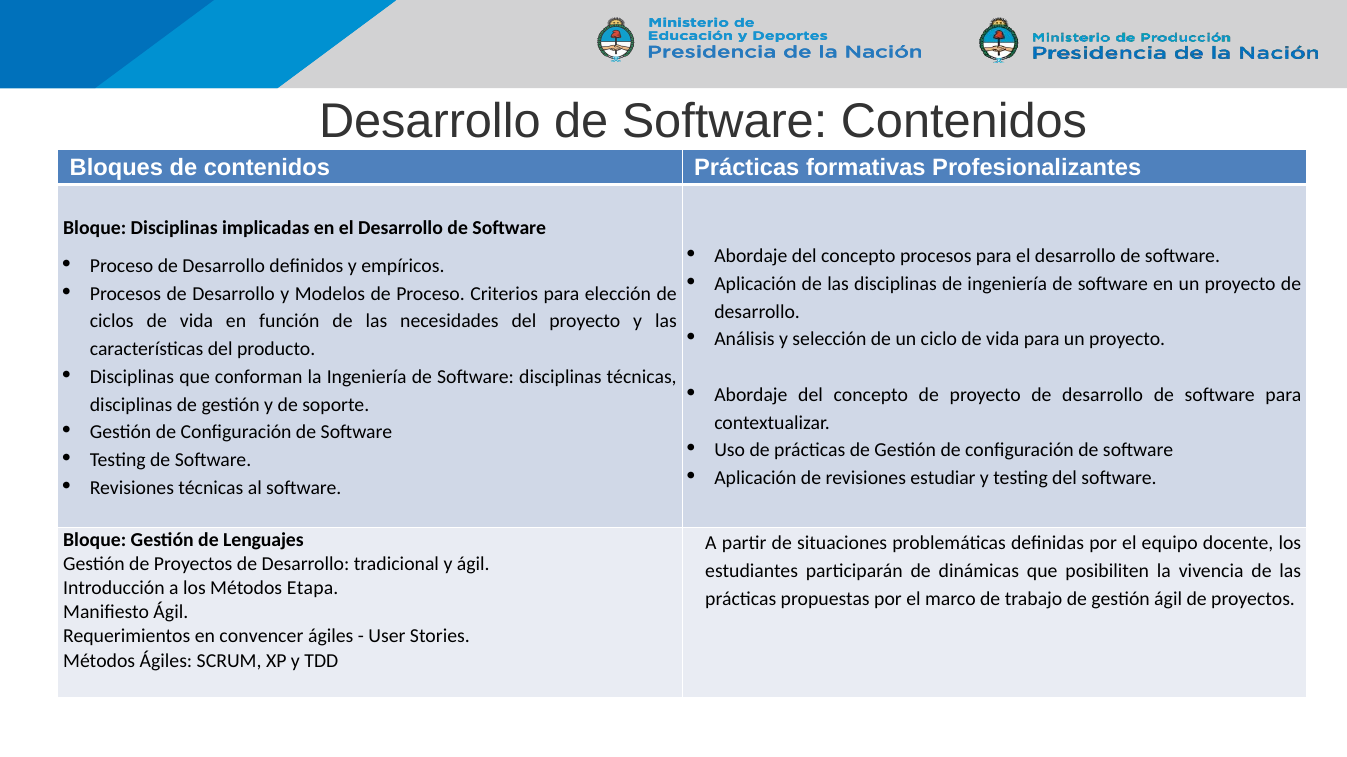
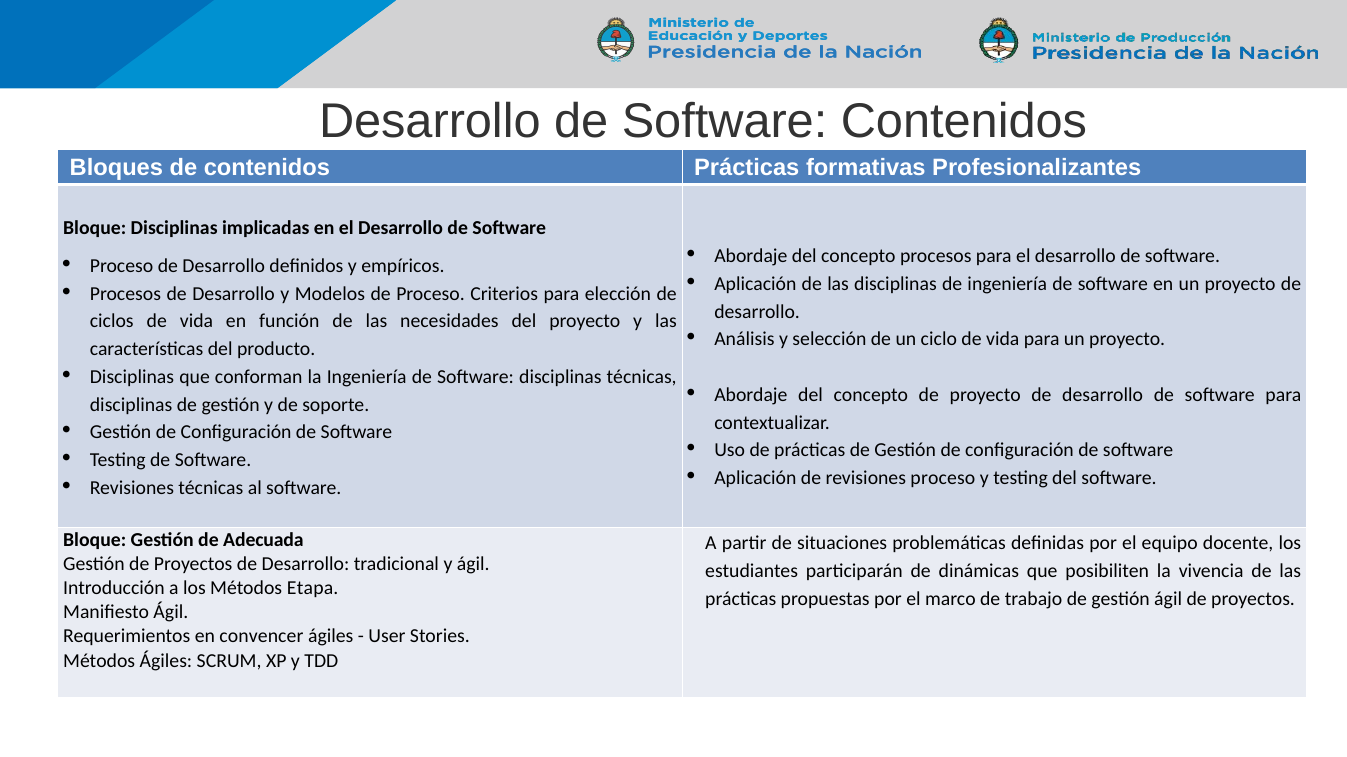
revisiones estudiar: estudiar -> proceso (943, 479)
Lenguajes: Lenguajes -> Adecuada (263, 540)
